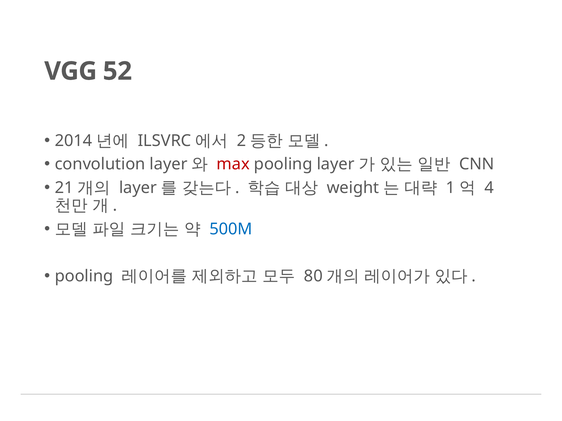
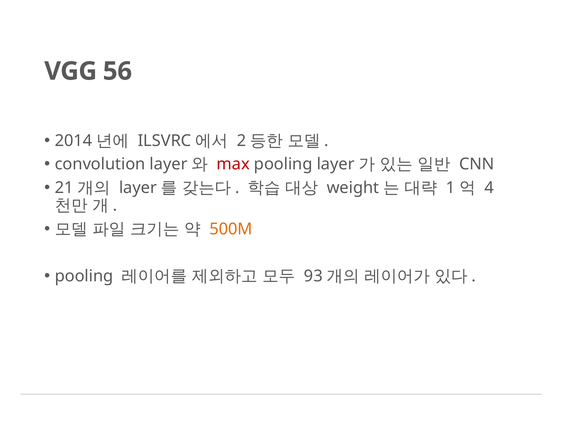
52: 52 -> 56 (117, 71)
500M colour: blue -> orange (231, 229)
80: 80 -> 93 (313, 276)
